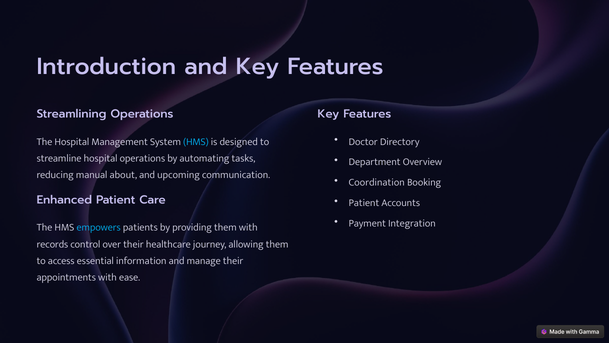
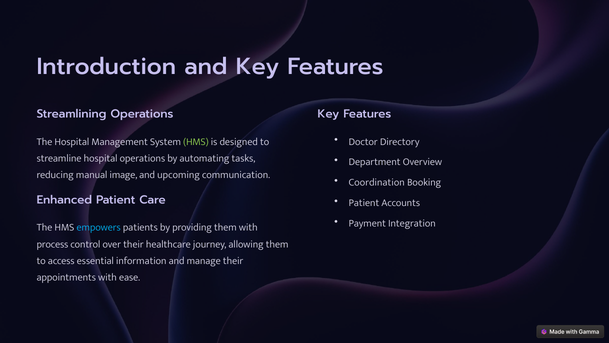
HMS colour: light blue -> light green (196, 141)
about: about -> image (123, 175)
records: records -> process (52, 244)
